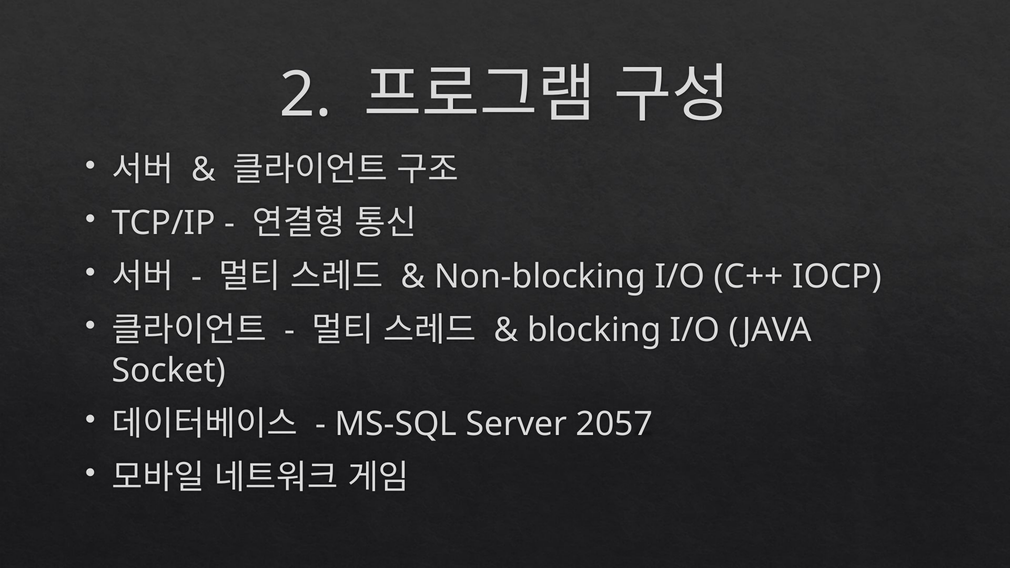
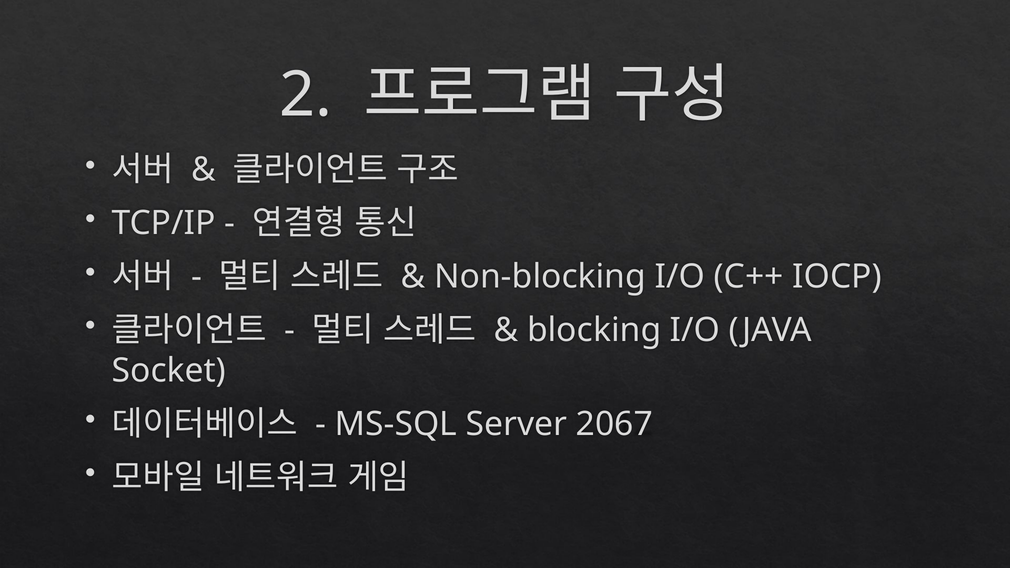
2057: 2057 -> 2067 (614, 424)
